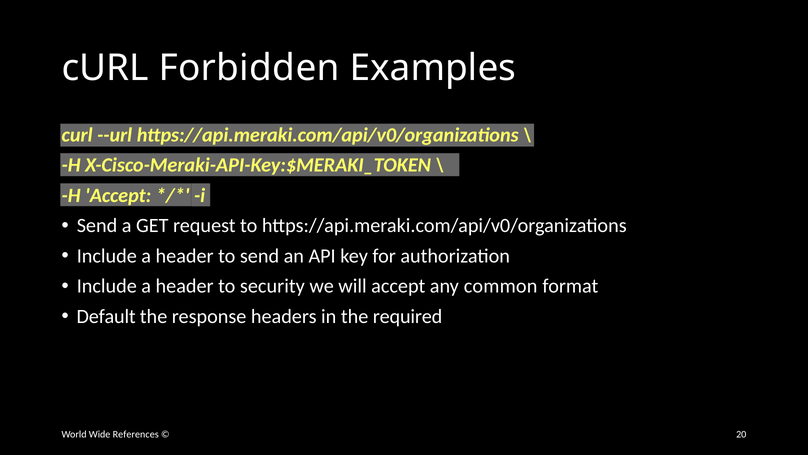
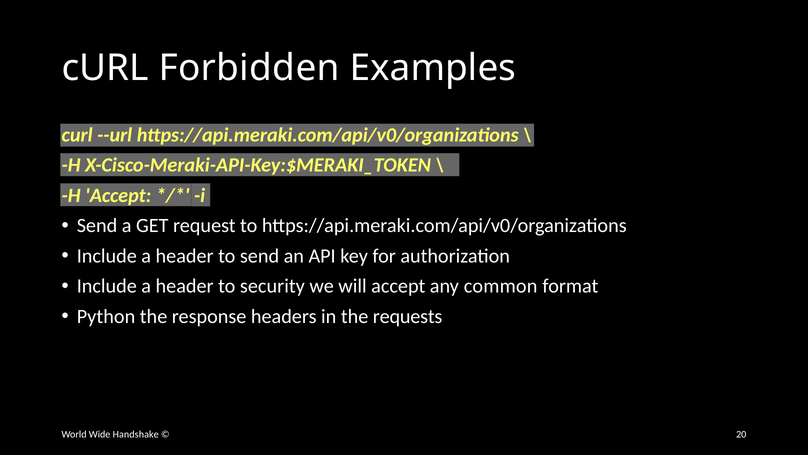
Default: Default -> Python (106, 316)
required: required -> requests (408, 316)
References: References -> Handshake (136, 434)
